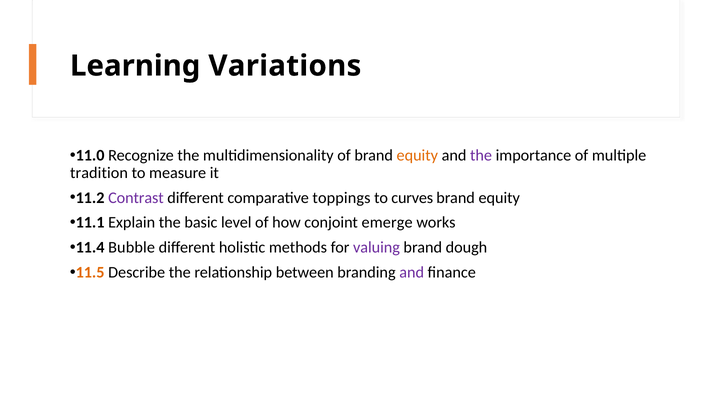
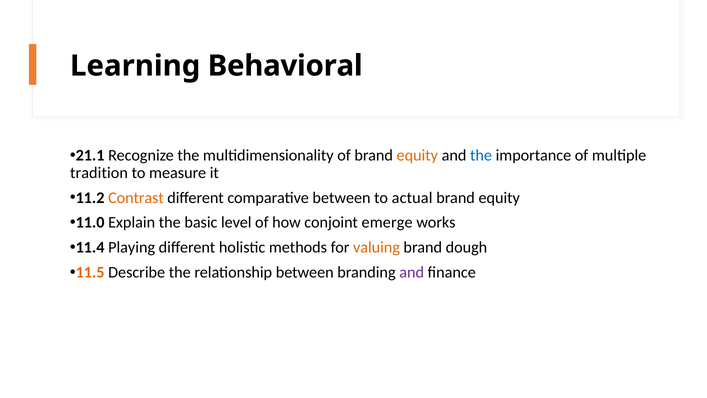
Variations: Variations -> Behavioral (285, 66)
11.0: 11.0 -> 21.1 (90, 155)
the colour: purple -> blue (481, 155)
Contrast colour: purple -> orange (136, 198)
comparative toppings: toppings -> between (342, 198)
curves: curves -> actual (412, 198)
11.1: 11.1 -> 11.0 (90, 222)
Bubble: Bubble -> Playing (132, 247)
valuing colour: purple -> orange (376, 247)
